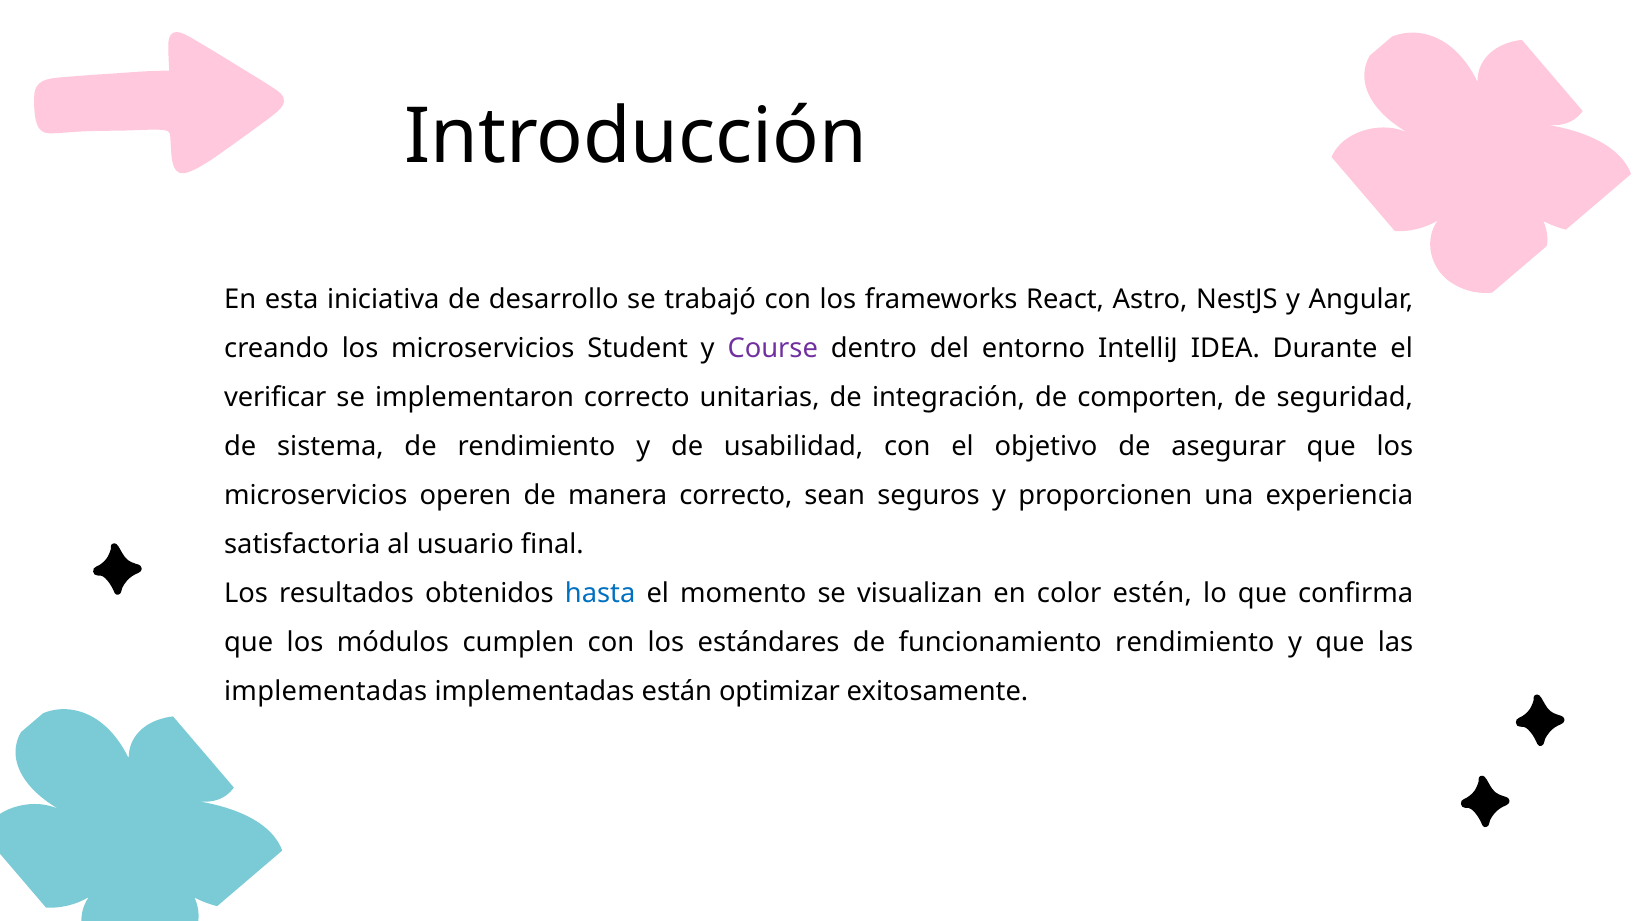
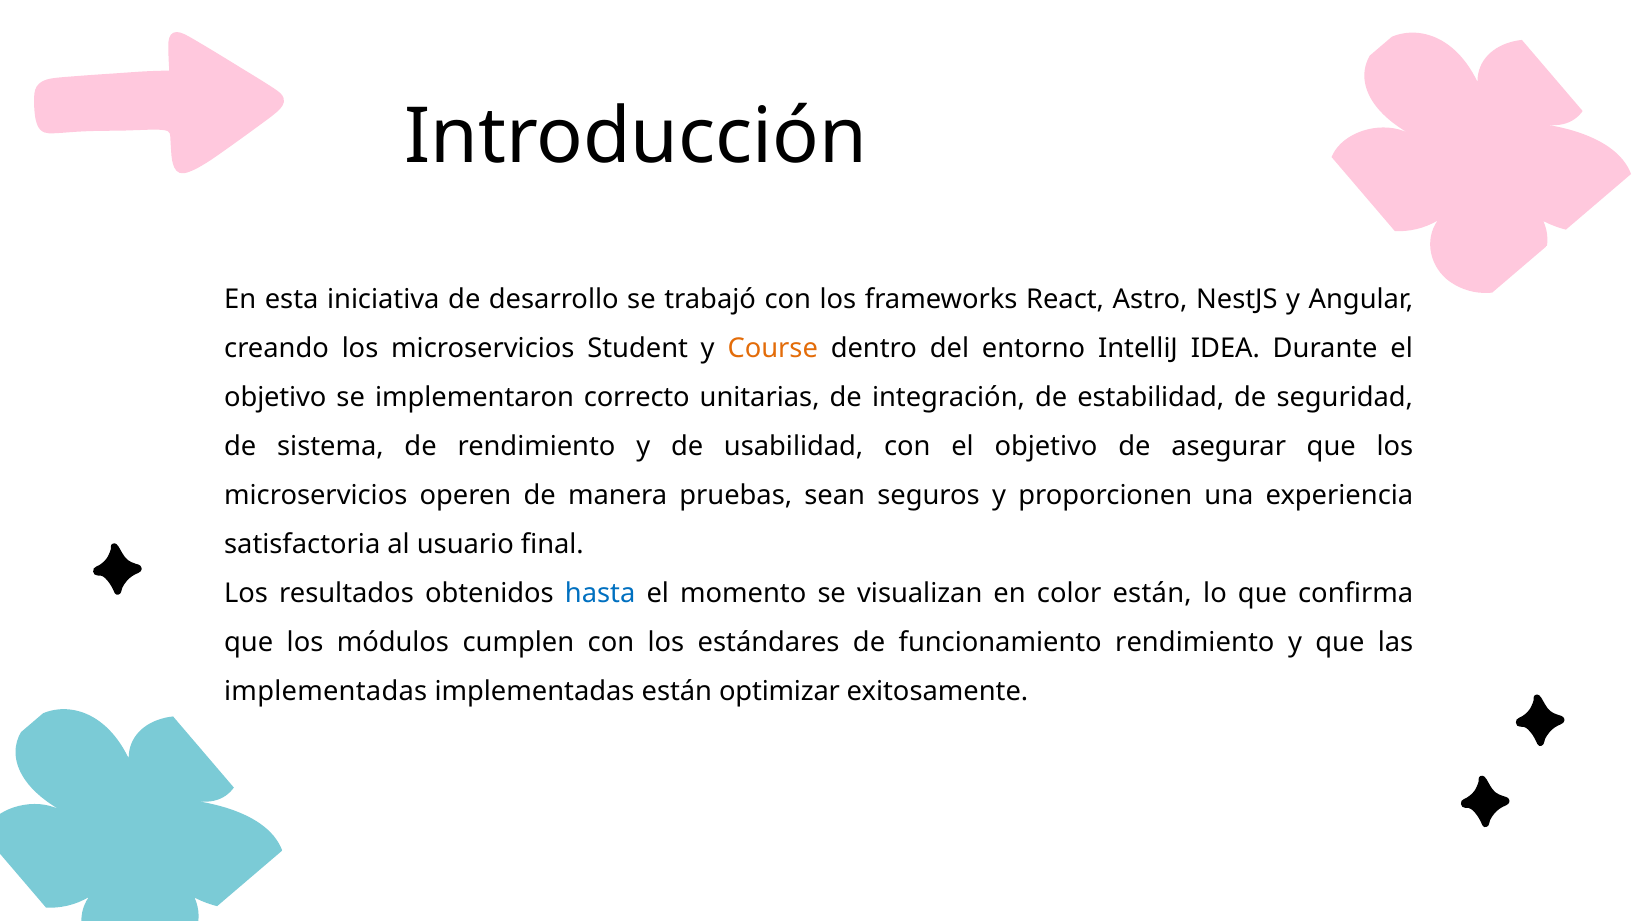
Course colour: purple -> orange (773, 348)
verificar: verificar -> objetivo (275, 397)
comporten: comporten -> estabilidad (1151, 397)
manera correcto: correcto -> pruebas (736, 496)
color estén: estén -> están (1152, 594)
